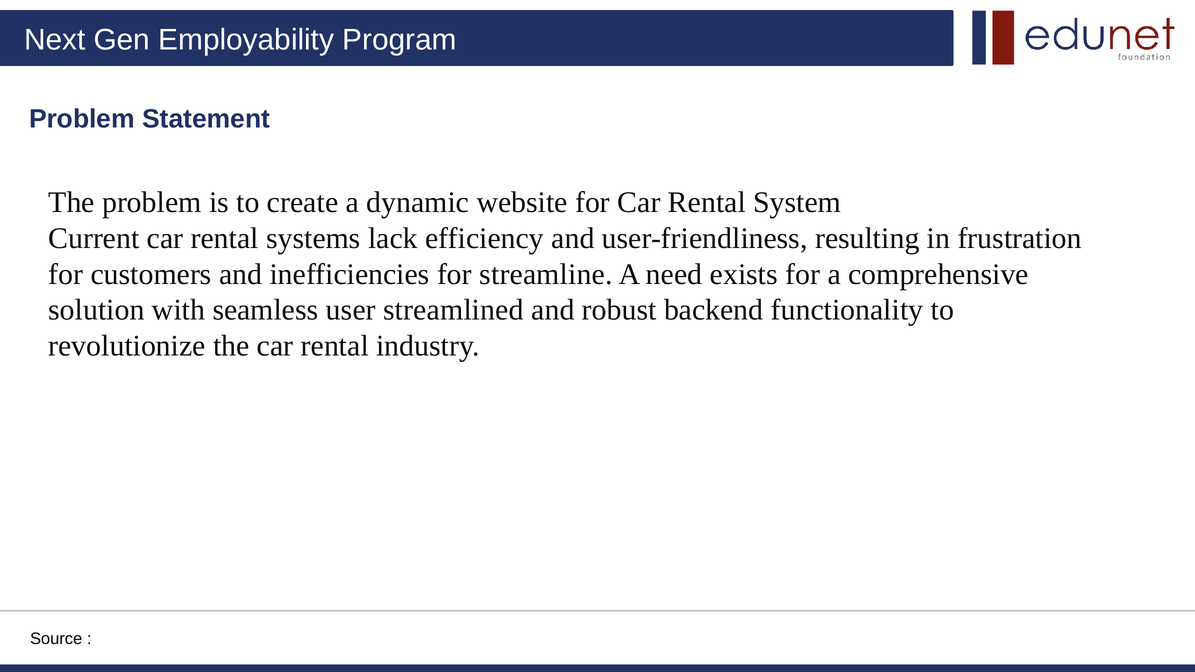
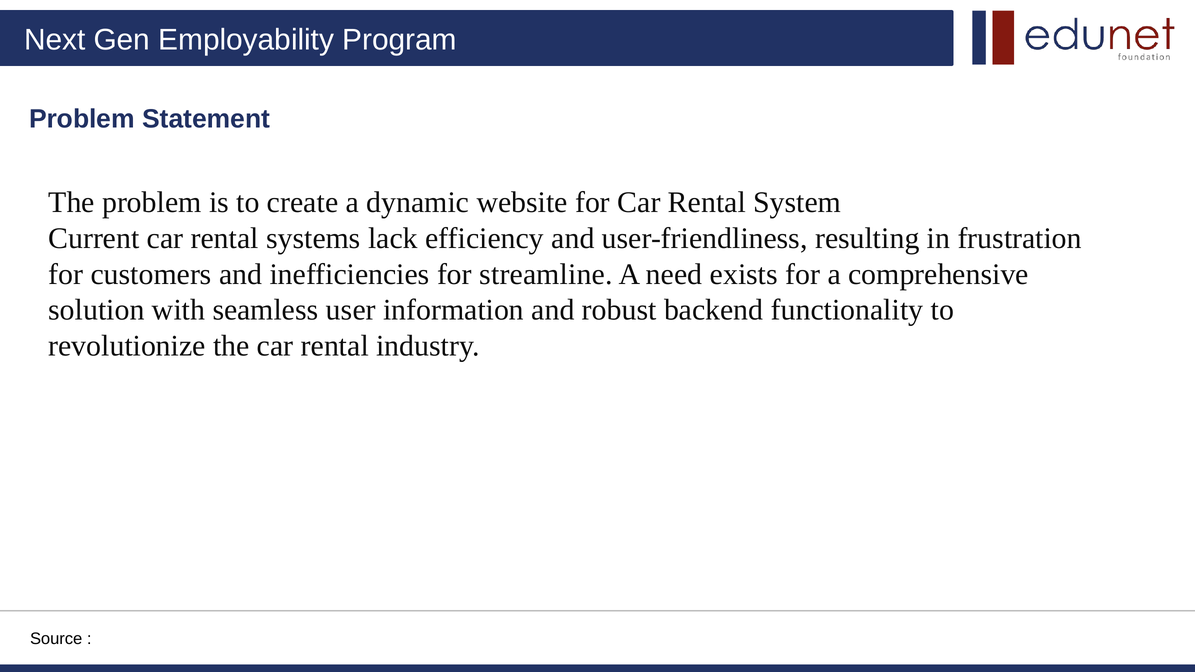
streamlined: streamlined -> information (454, 310)
